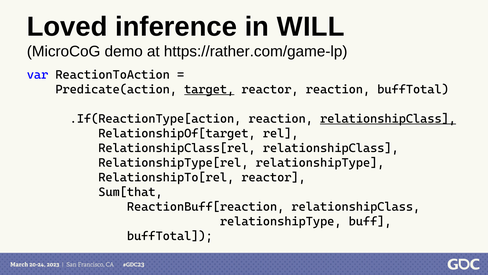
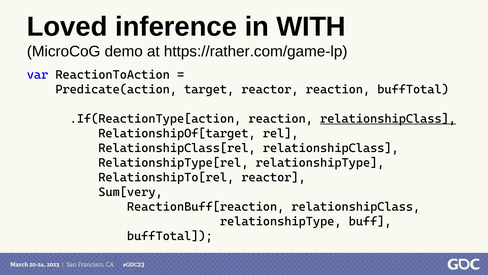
WILL: WILL -> WITH (311, 27)
target underline: present -> none (209, 89)
Sum[that: Sum[that -> Sum[very (131, 192)
